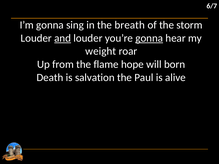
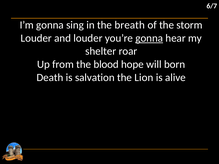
and underline: present -> none (63, 38)
weight: weight -> shelter (101, 51)
flame: flame -> blood (106, 64)
Paul: Paul -> Lion (144, 78)
